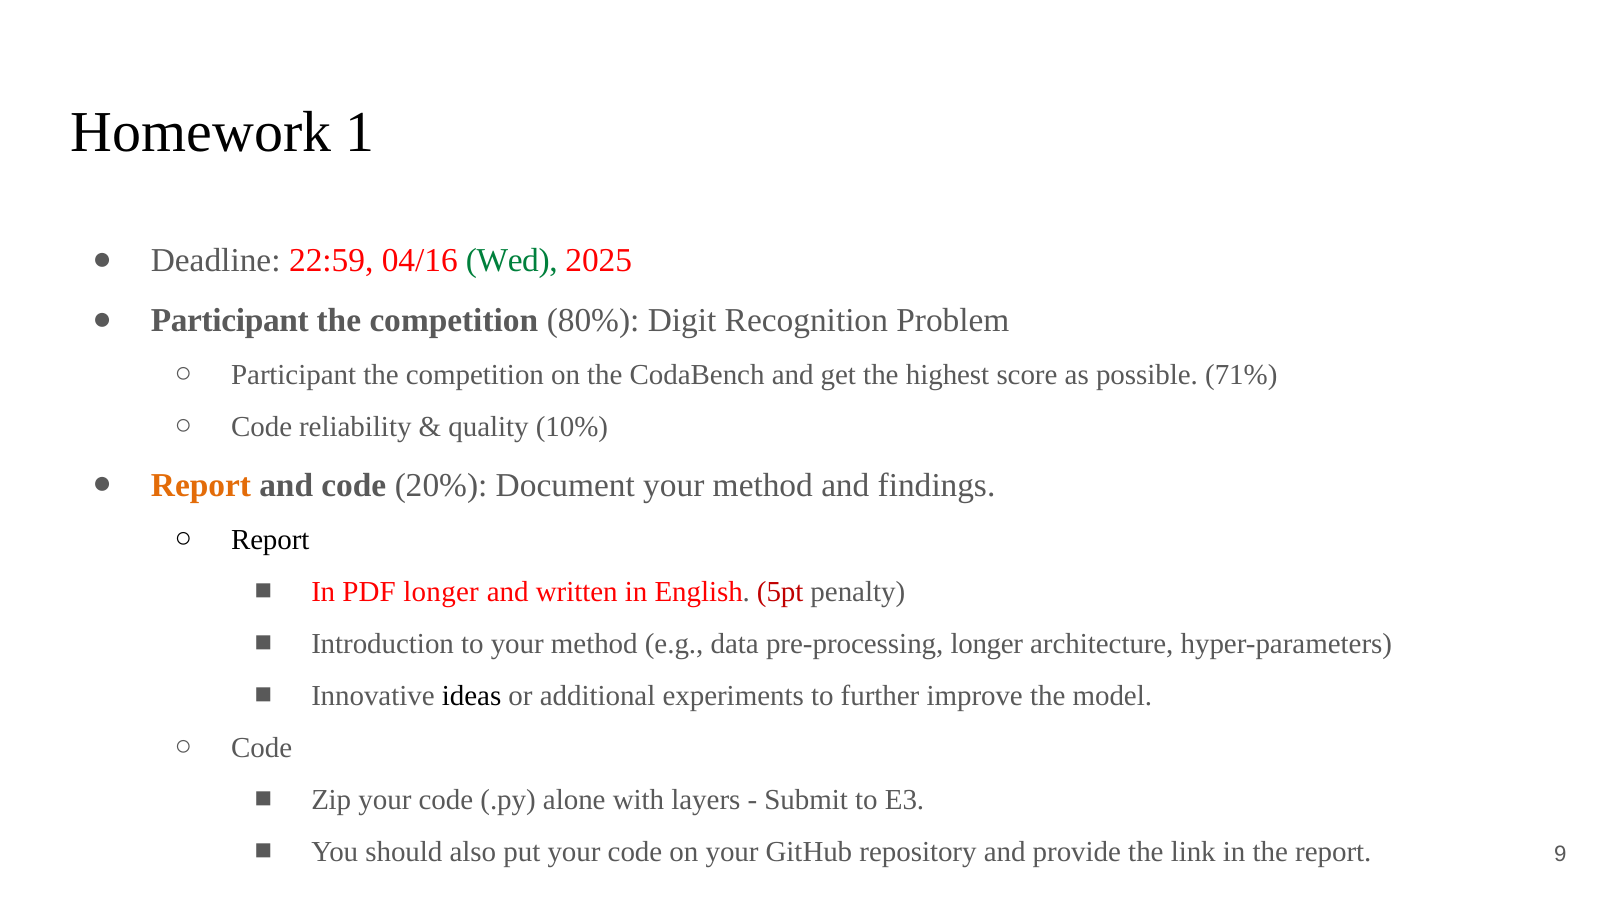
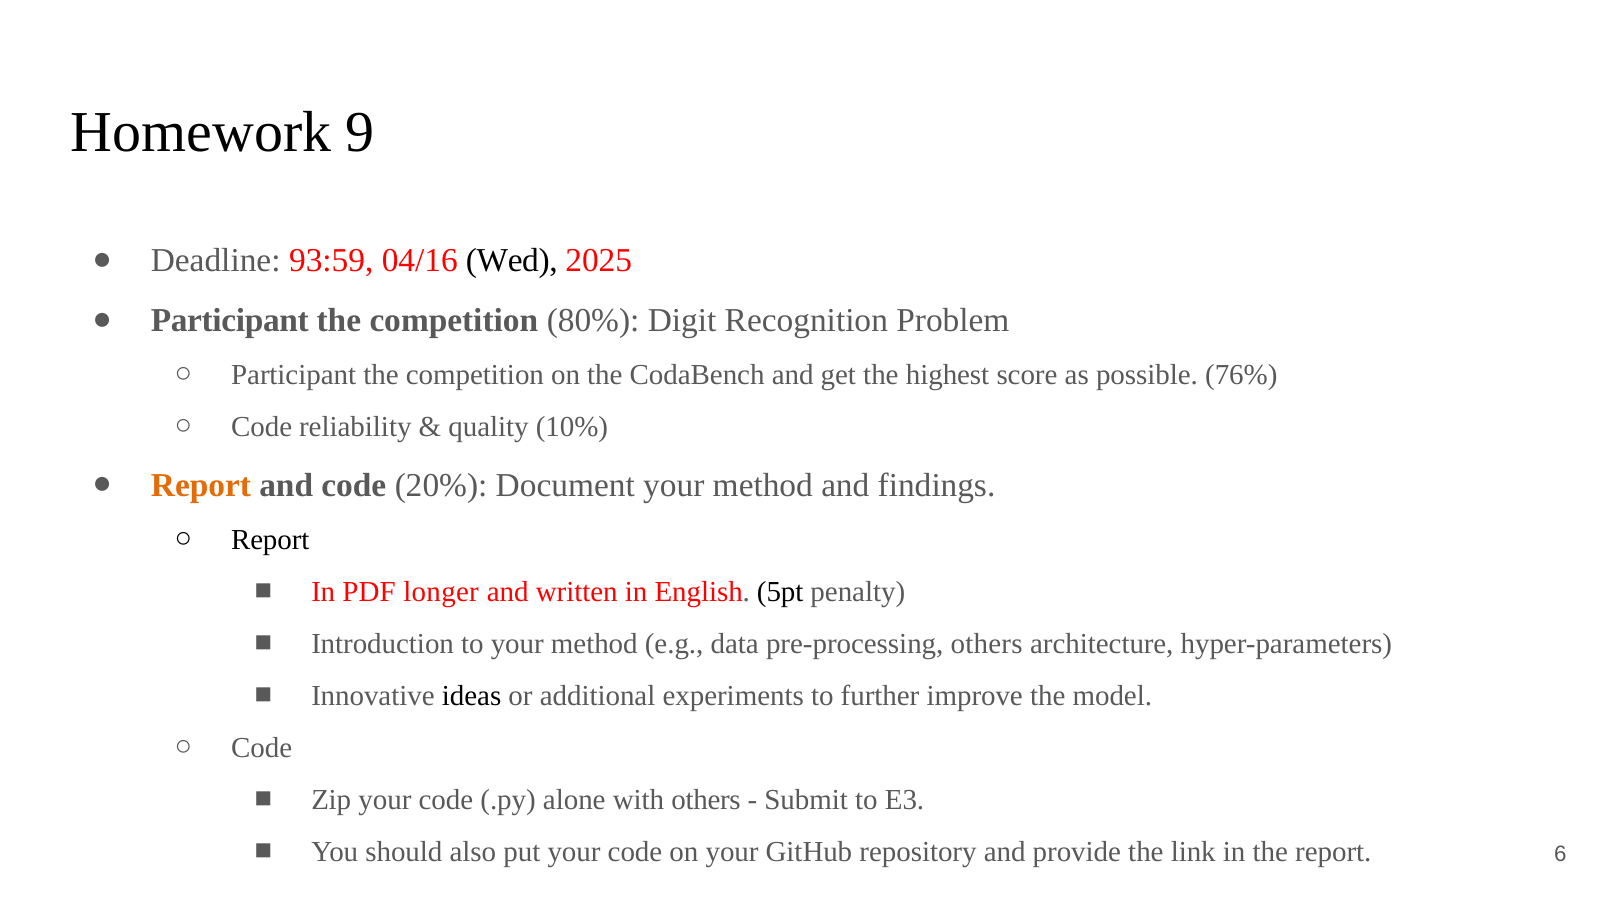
1: 1 -> 9 (360, 133)
22:59: 22:59 -> 93:59 (331, 261)
Wed colour: green -> black (512, 261)
71%: 71% -> 76% (1241, 375)
5pt colour: red -> black (780, 592)
pre-processing longer: longer -> others (987, 644)
with layers: layers -> others (706, 800)
9: 9 -> 6 (1560, 854)
